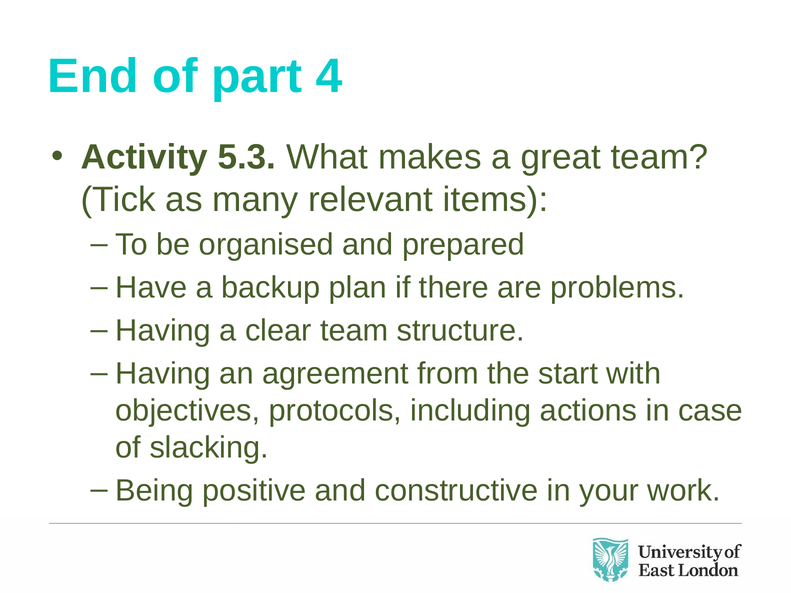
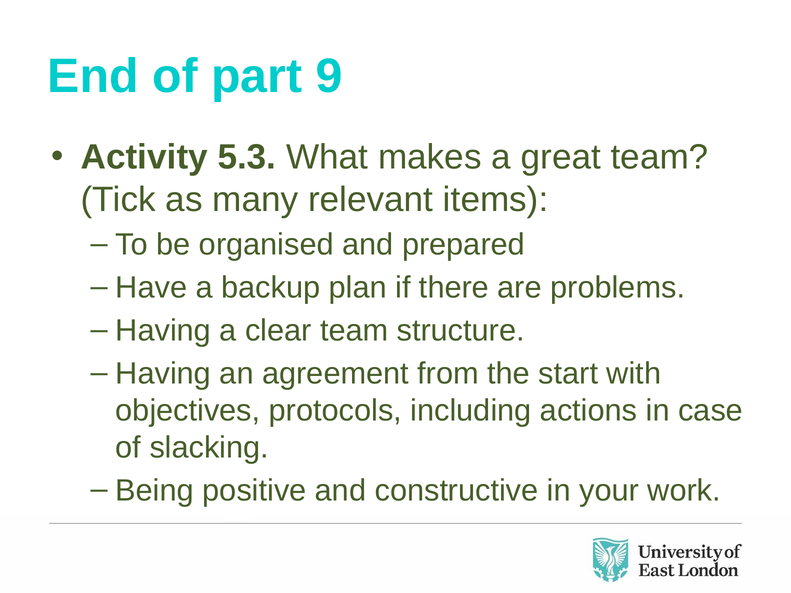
4: 4 -> 9 (329, 77)
